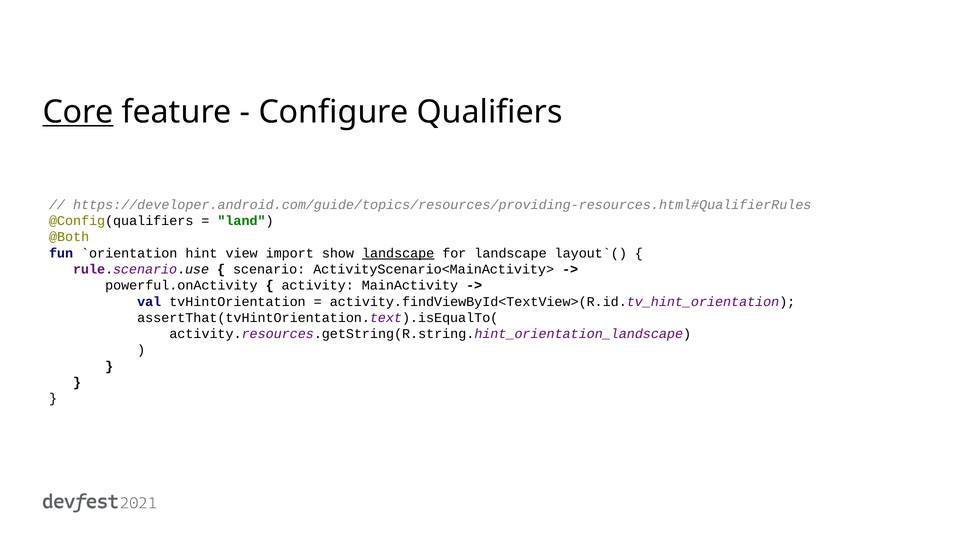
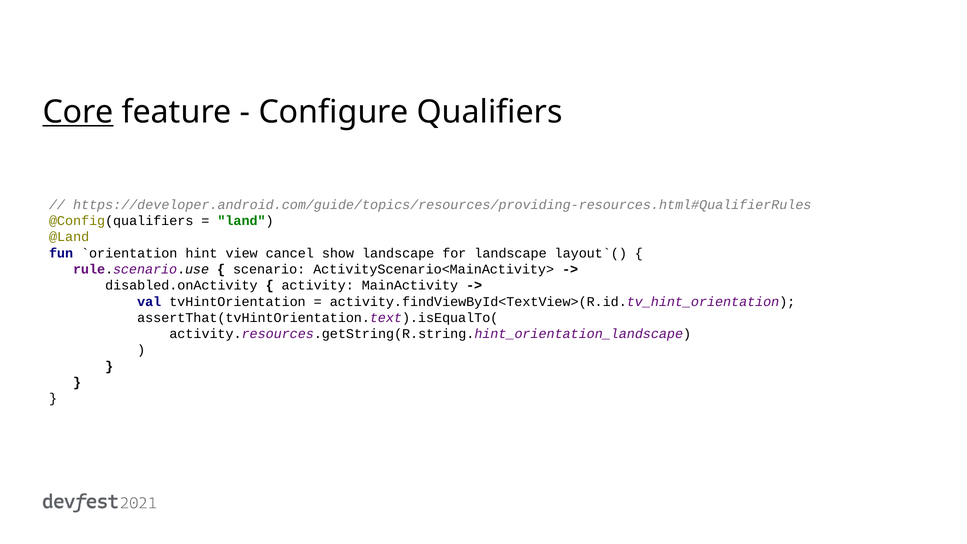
@Both: @Both -> @Land (69, 237)
import: import -> cancel (290, 253)
landscape underline: present -> none (398, 253)
powerful.onActivity: powerful.onActivity -> disabled.onActivity (181, 285)
